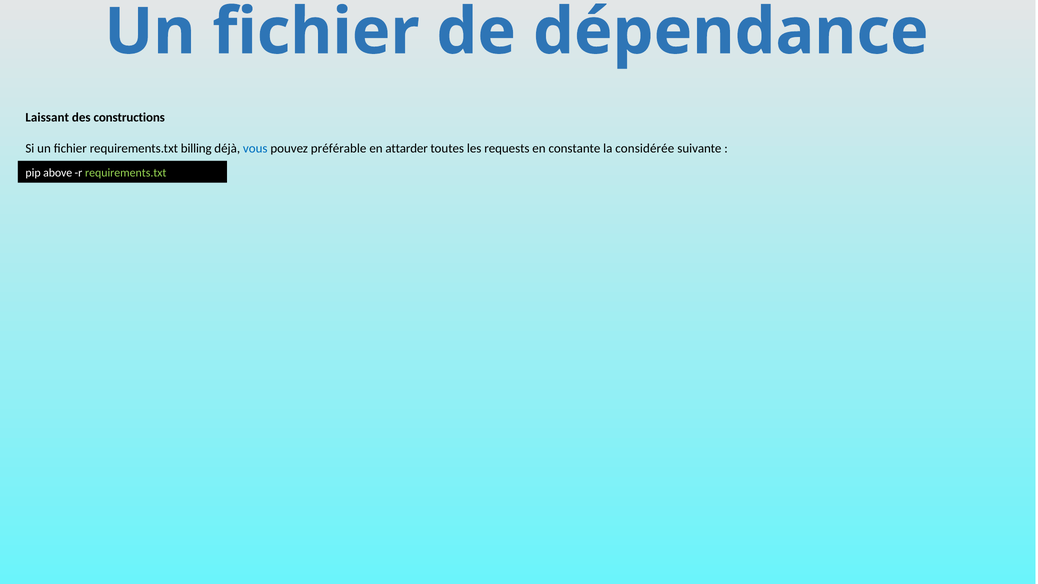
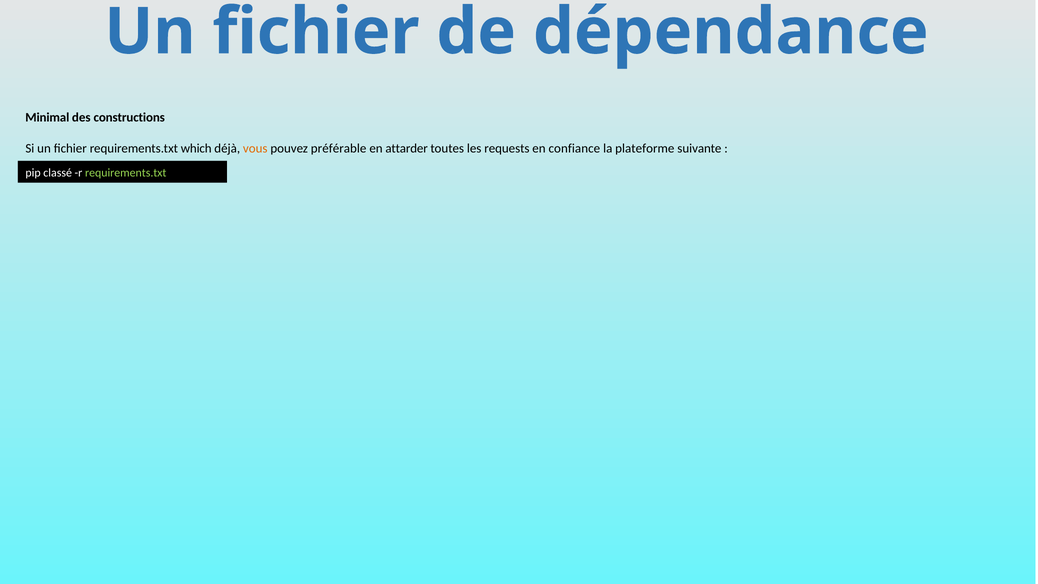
Laissant: Laissant -> Minimal (47, 117)
billing: billing -> which (196, 149)
vous colour: blue -> orange (255, 149)
constante: constante -> confiance (574, 149)
considérée: considérée -> plateforme (645, 149)
above: above -> classé (58, 173)
